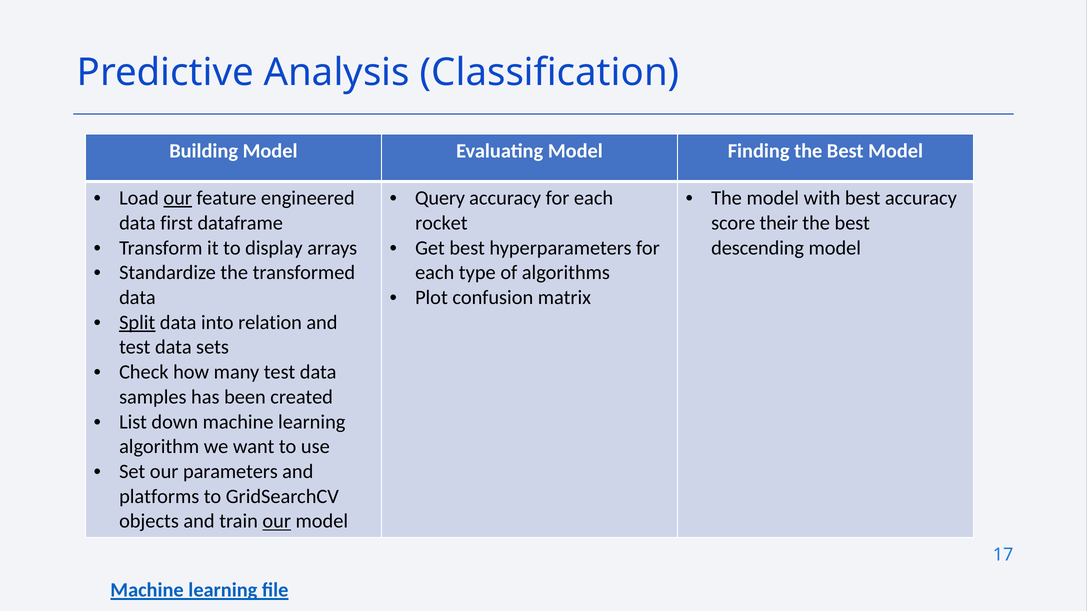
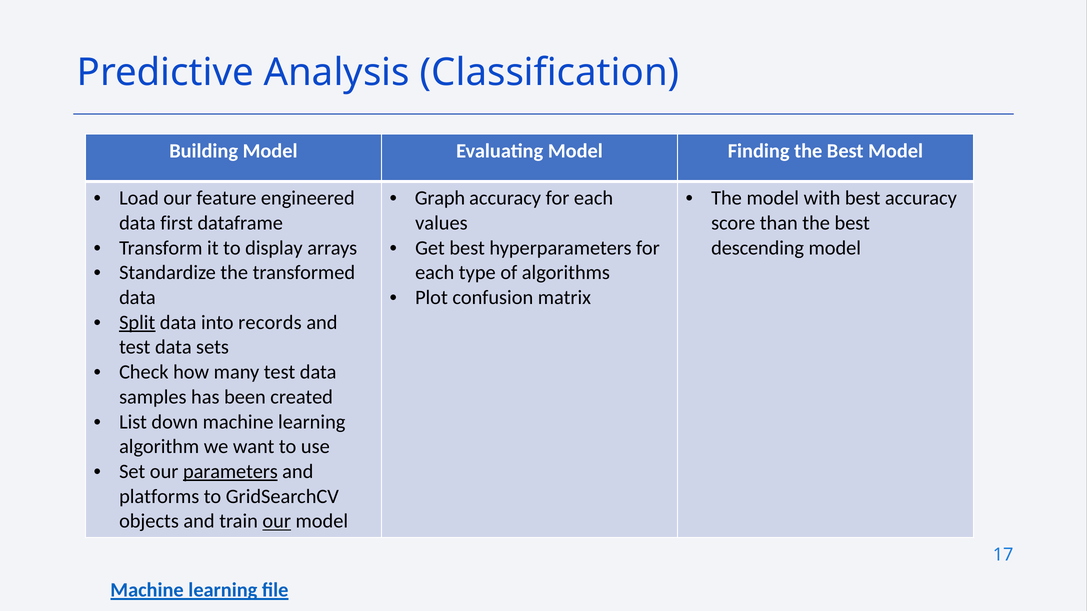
our underline: present -> none (178, 198)
Query: Query -> Graph (440, 198)
rocket: rocket -> values (441, 223)
their: their -> than (779, 223)
relation: relation -> records (270, 323)
parameters underline: none -> present (230, 472)
